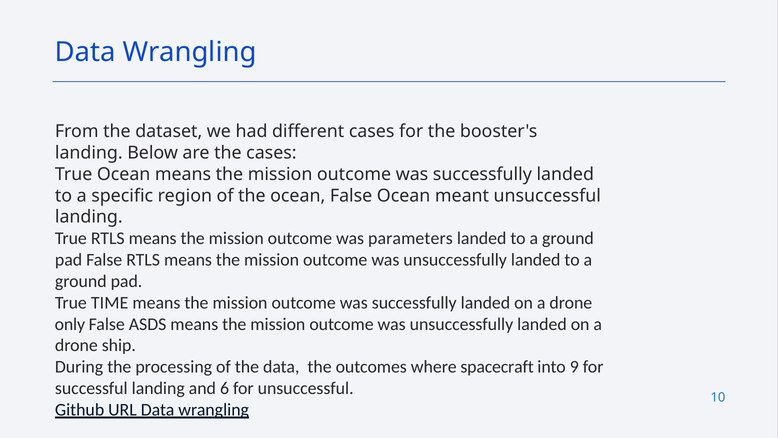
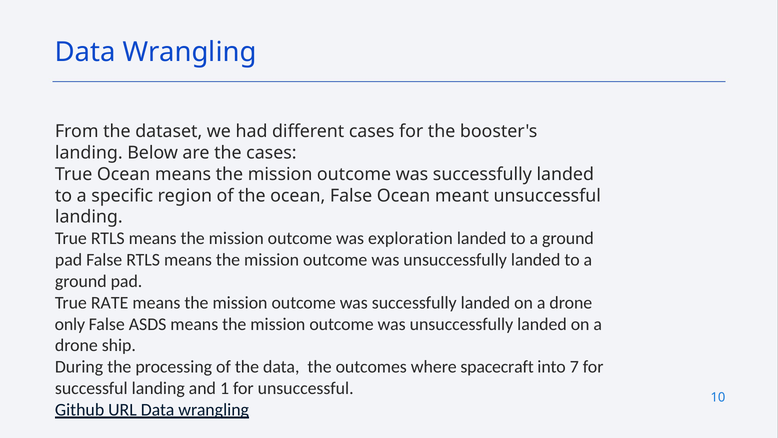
parameters: parameters -> exploration (410, 238)
TIME: TIME -> RATE (110, 302)
9: 9 -> 7 (574, 367)
6: 6 -> 1 (225, 388)
